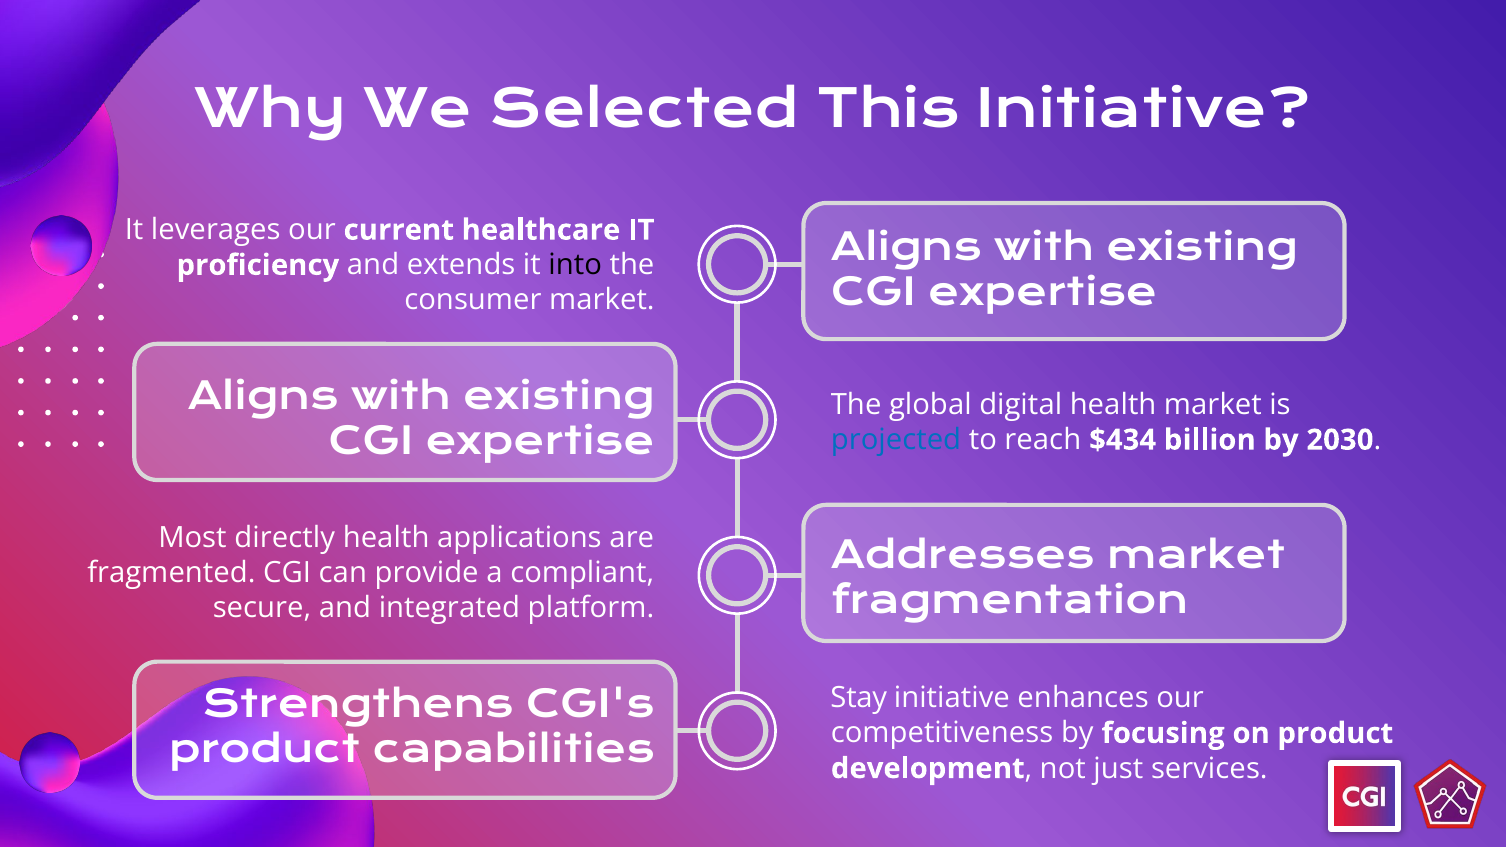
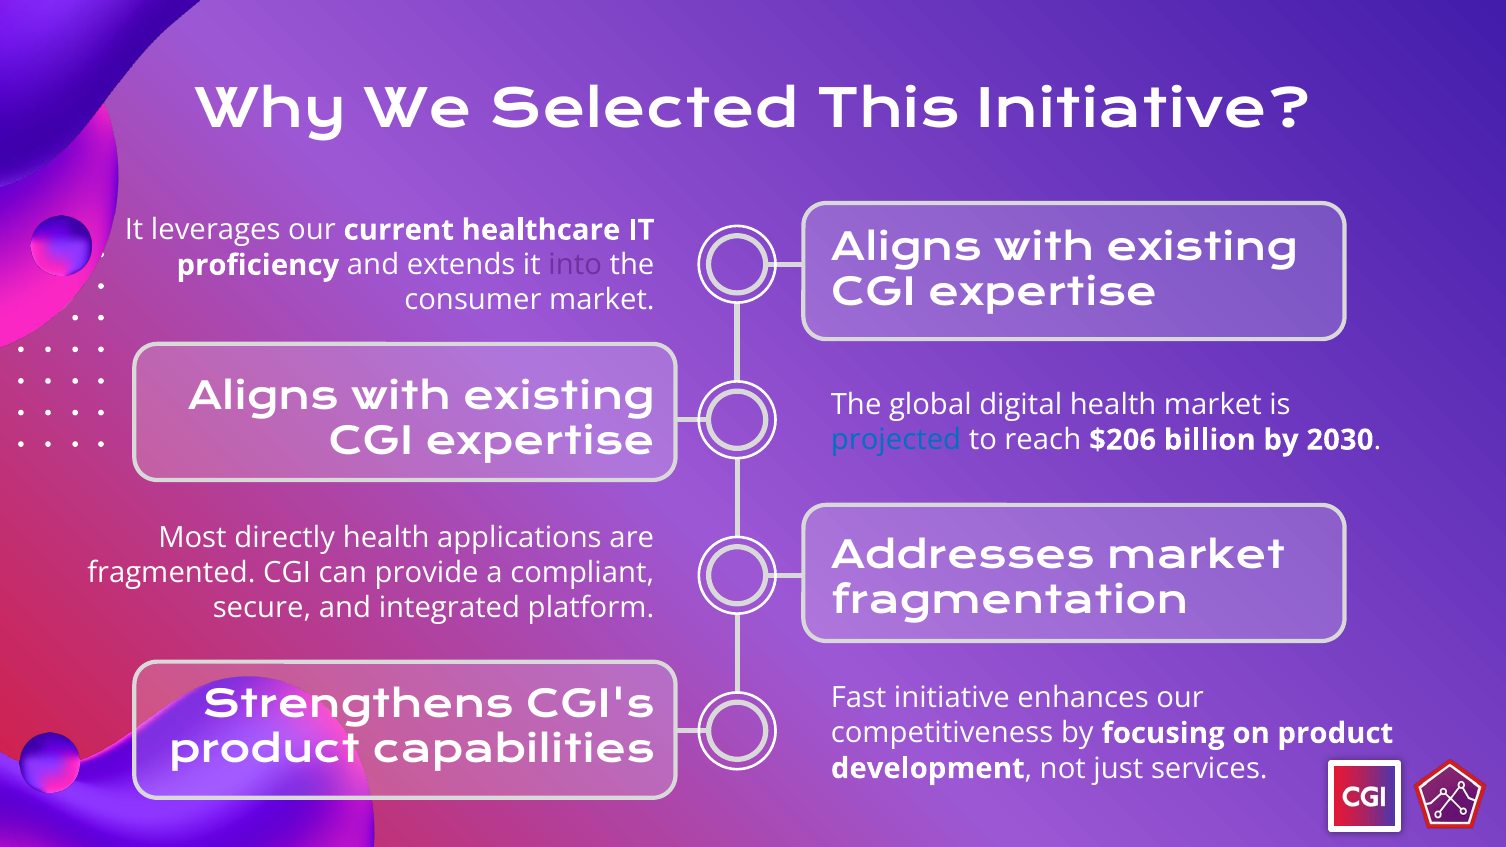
into colour: black -> purple (575, 265)
$434: $434 -> $206 (1123, 440)
Stay: Stay -> Fast (859, 698)
